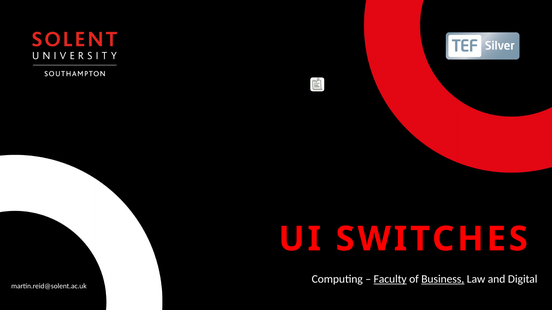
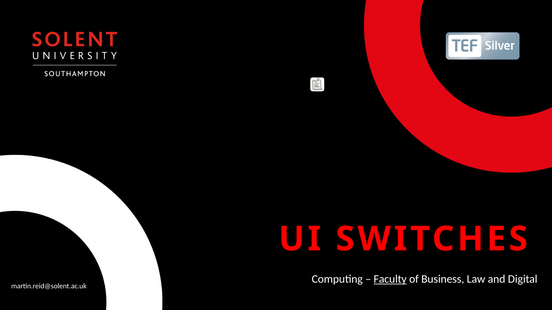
Business underline: present -> none (443, 280)
